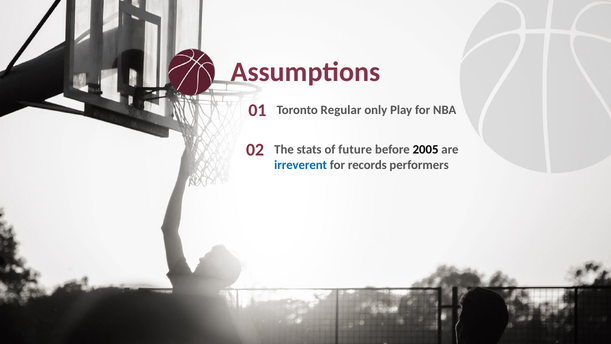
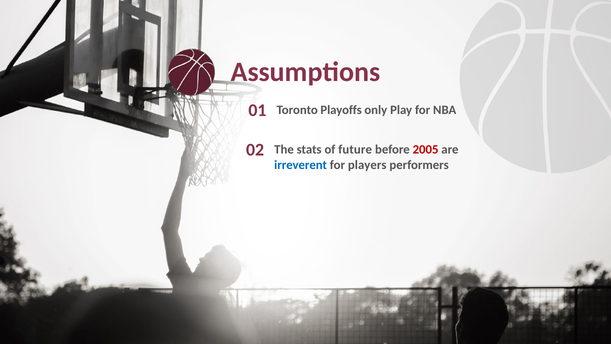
Regular: Regular -> Playoffs (341, 110)
2005 colour: black -> red (426, 150)
records: records -> players (367, 165)
